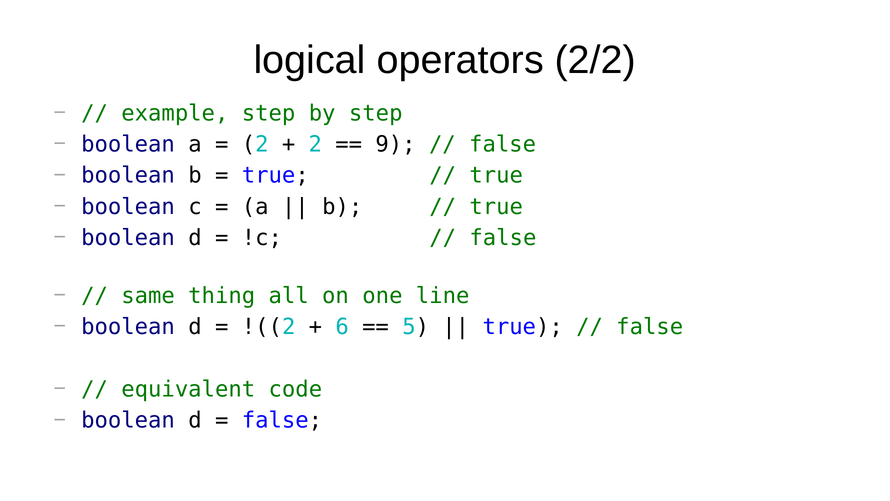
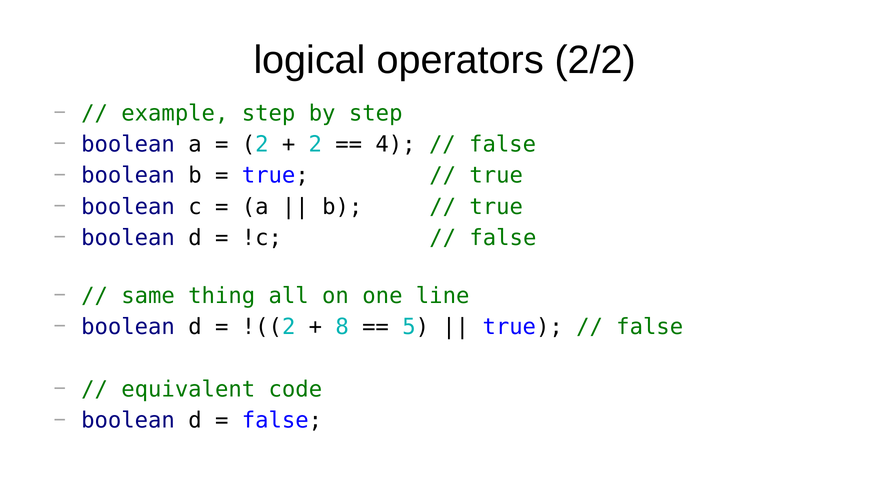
9: 9 -> 4 (396, 144)
6: 6 -> 8 (342, 327)
